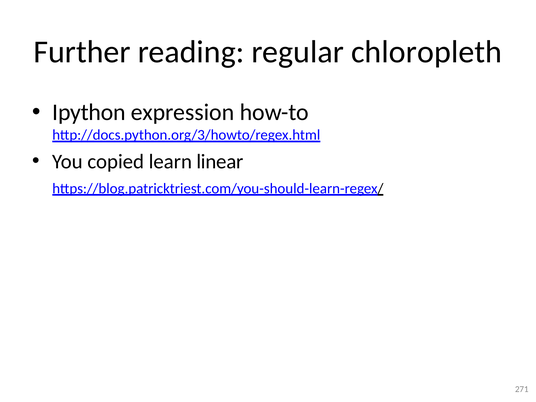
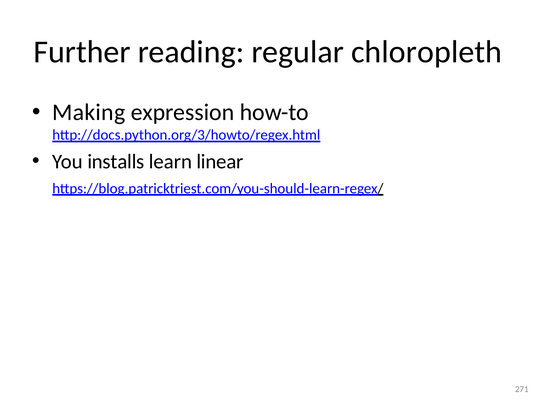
Ipython: Ipython -> Making (89, 112)
copied: copied -> installs (116, 161)
